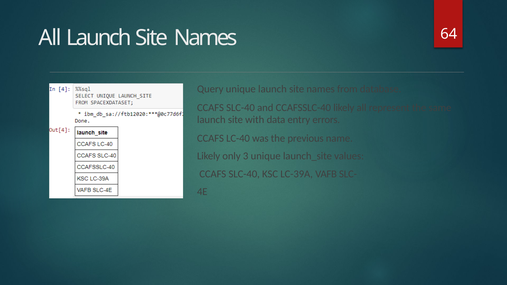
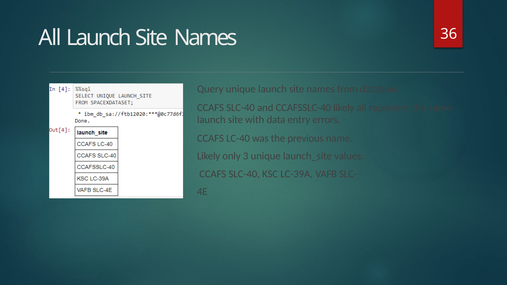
64: 64 -> 36 (449, 34)
